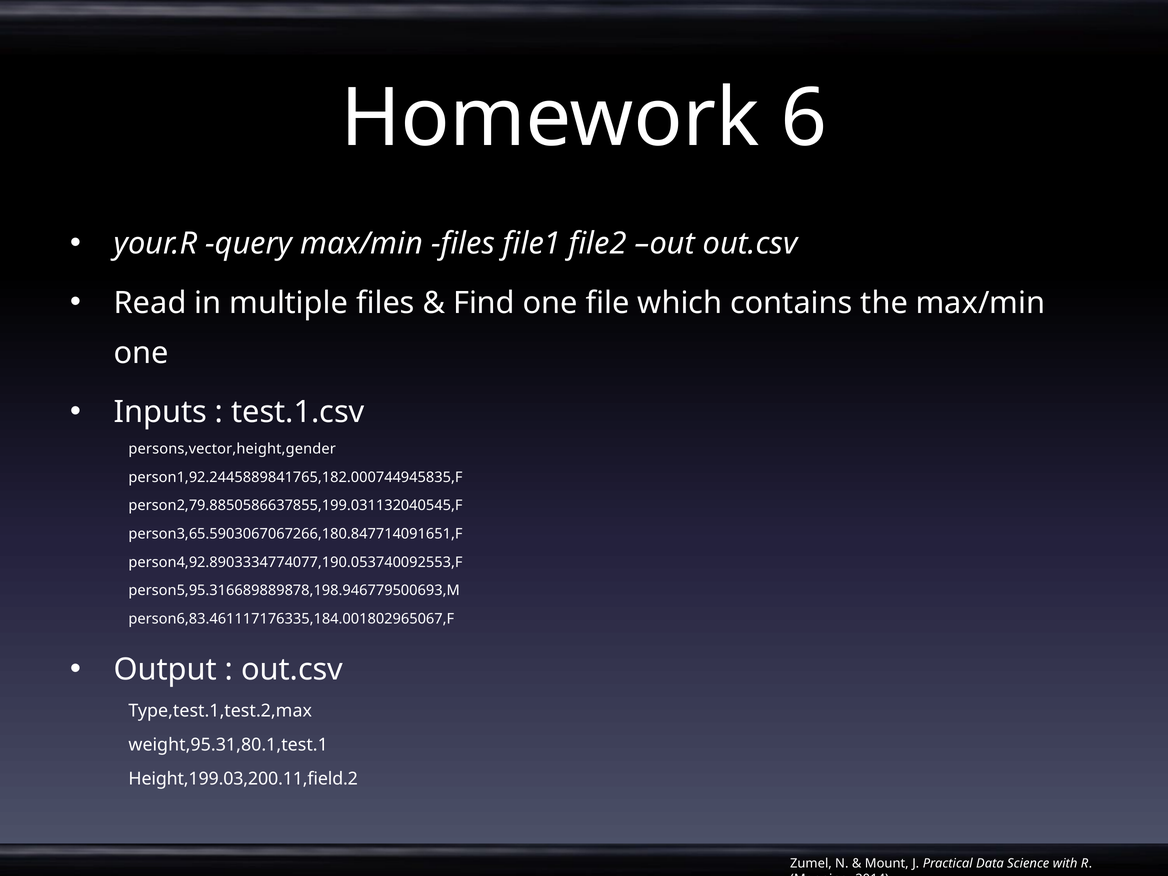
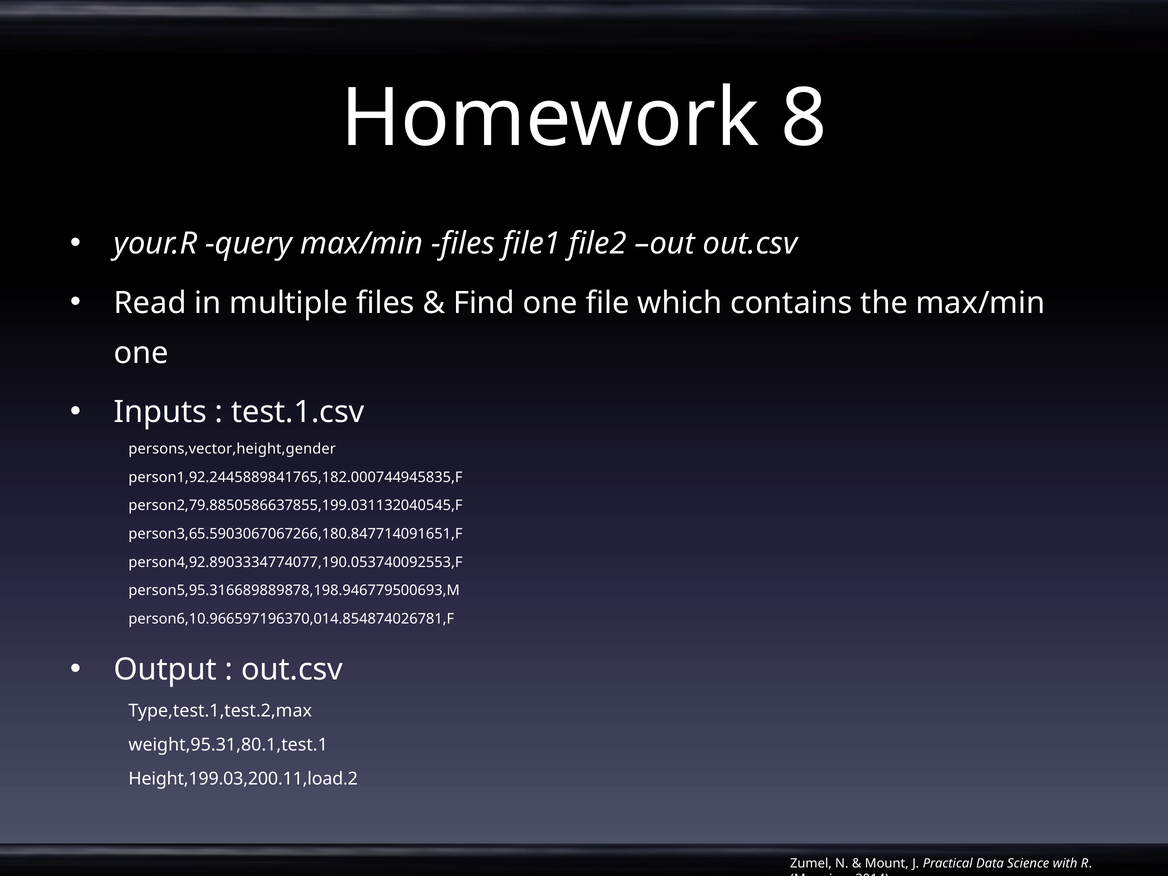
6: 6 -> 8 (804, 119)
person6,83.461117176335,184.001802965067,F: person6,83.461117176335,184.001802965067,F -> person6,10.966597196370,014.854874026781,F (291, 619)
Height,199.03,200.11,field.2: Height,199.03,200.11,field.2 -> Height,199.03,200.11,load.2 (243, 779)
